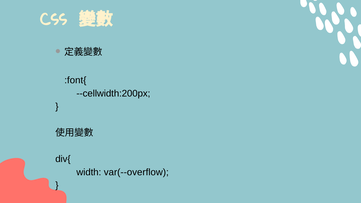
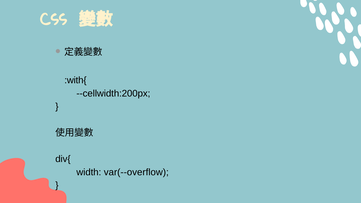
:font{: :font{ -> :with{ (75, 80)
